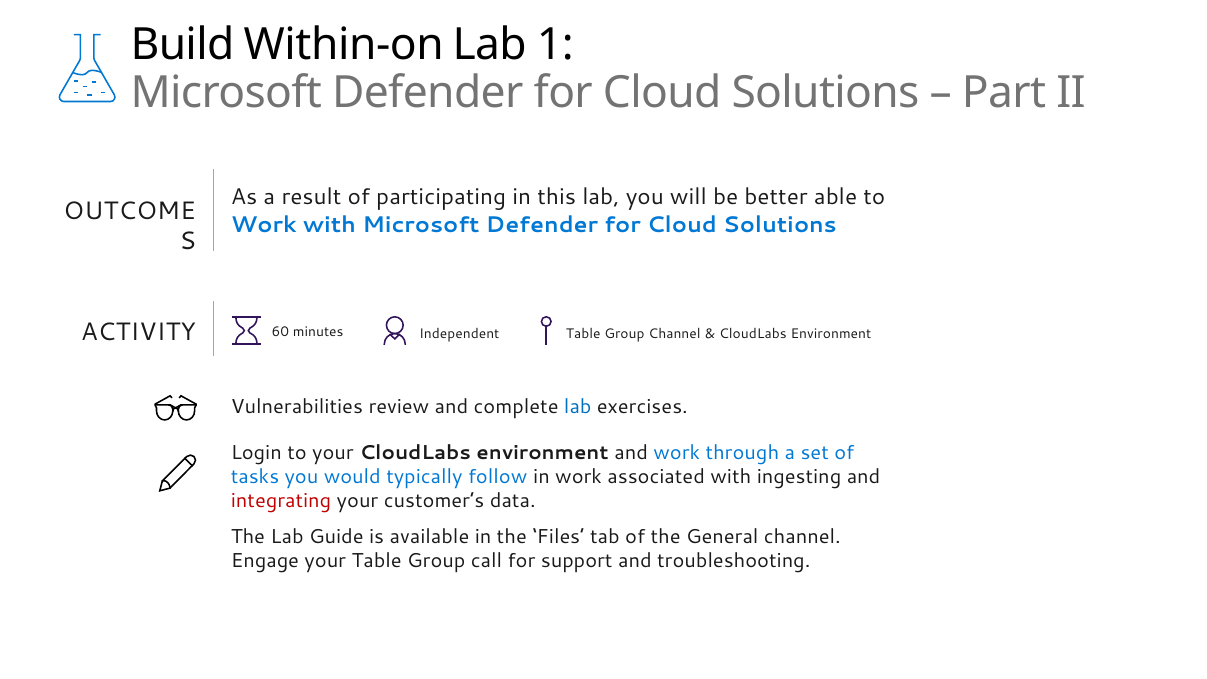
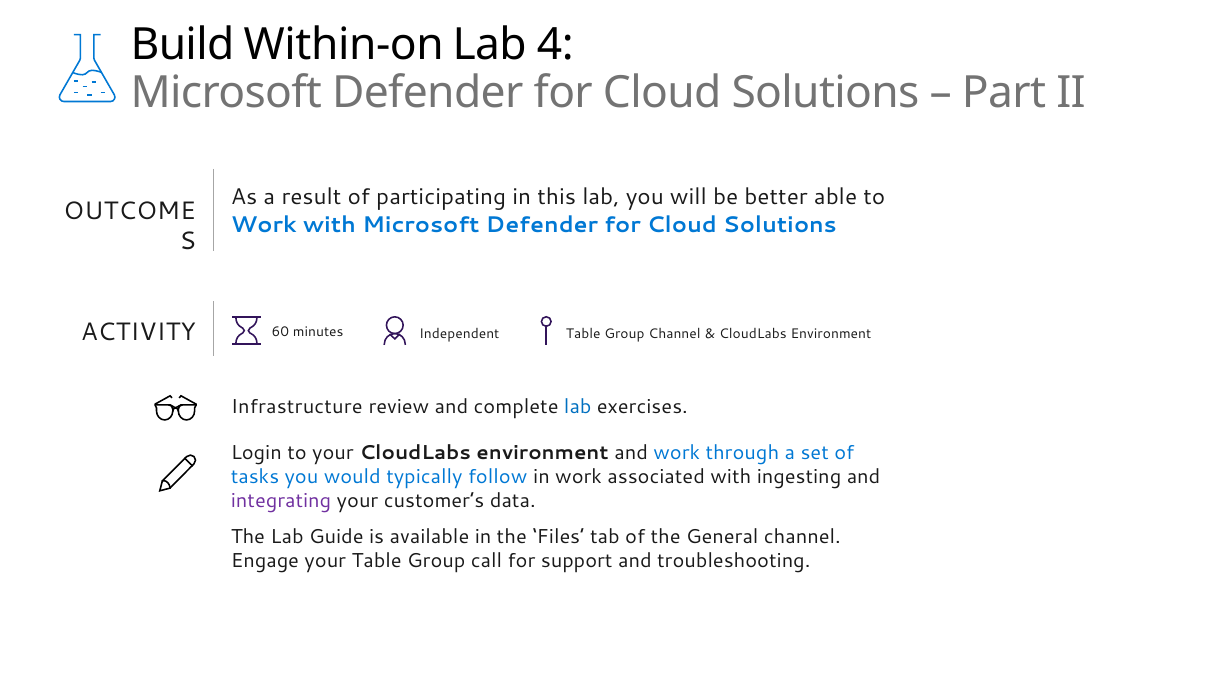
1: 1 -> 4 (555, 45)
Vulnerabilities: Vulnerabilities -> Infrastructure (297, 407)
integrating colour: red -> purple (281, 501)
